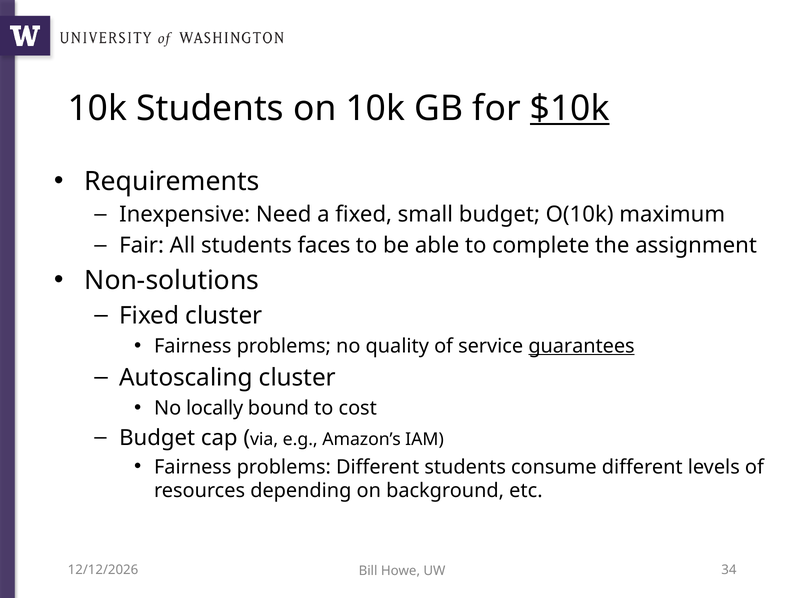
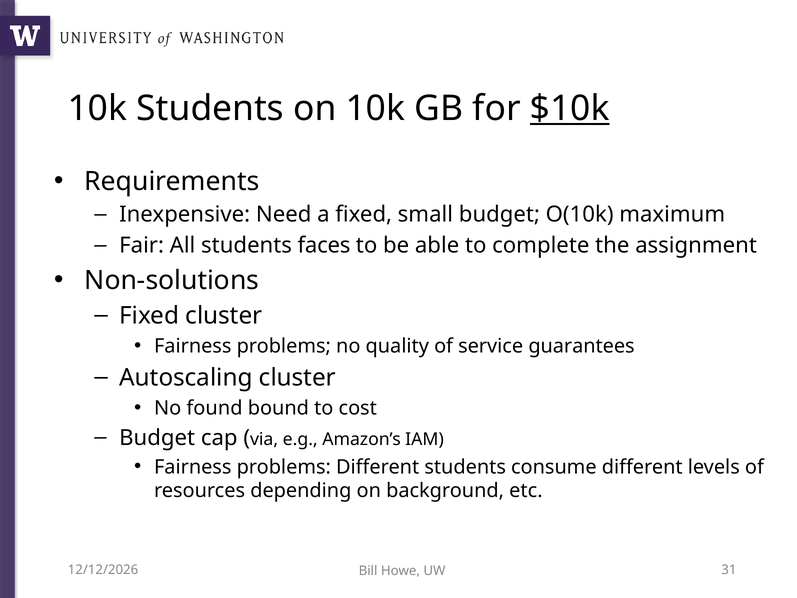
guarantees underline: present -> none (582, 346)
locally: locally -> found (214, 408)
34: 34 -> 31 (729, 570)
